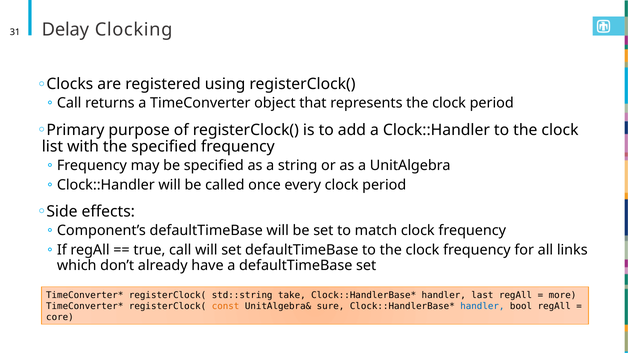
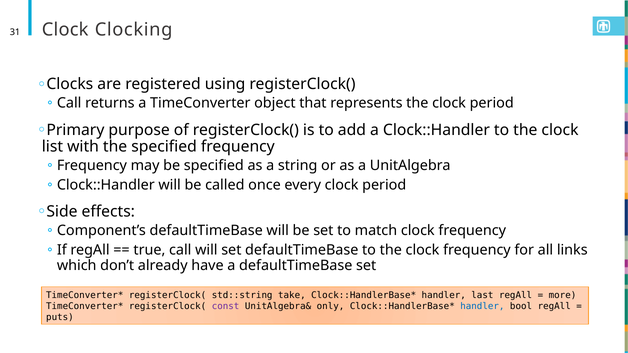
31 Delay: Delay -> Clock (65, 30)
const colour: orange -> purple (226, 306)
sure: sure -> only (331, 306)
core: core -> puts (60, 317)
